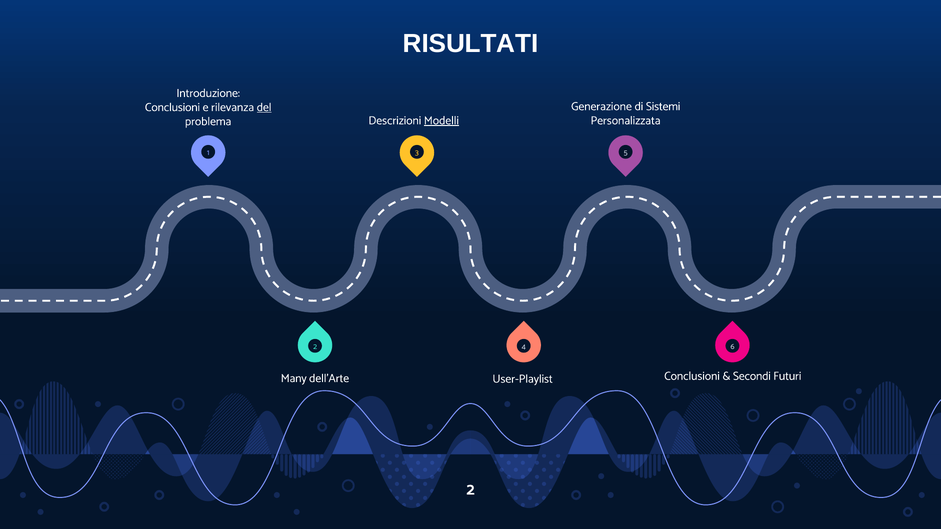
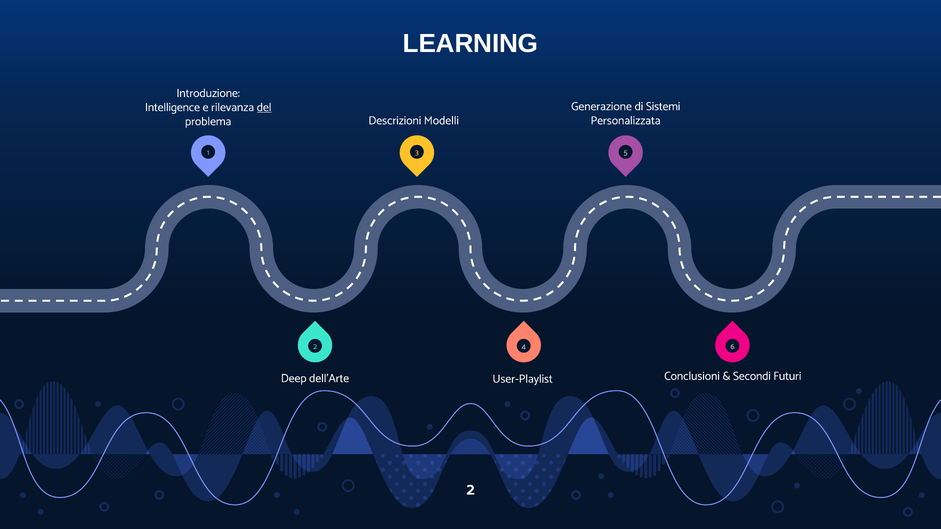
RISULTATI: RISULTATI -> LEARNING (471, 44)
Conclusioni: Conclusioni -> Intelligence (172, 107)
Modelli underline: present -> none (441, 121)
Many: Many -> Deep (294, 378)
